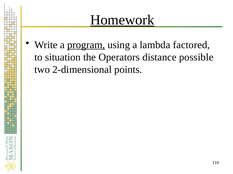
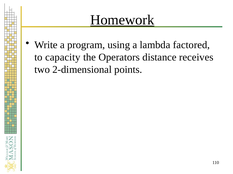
program underline: present -> none (86, 45)
situation: situation -> capacity (63, 57)
possible: possible -> receives (196, 57)
